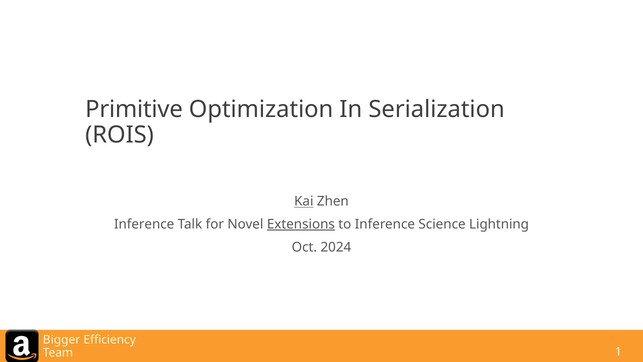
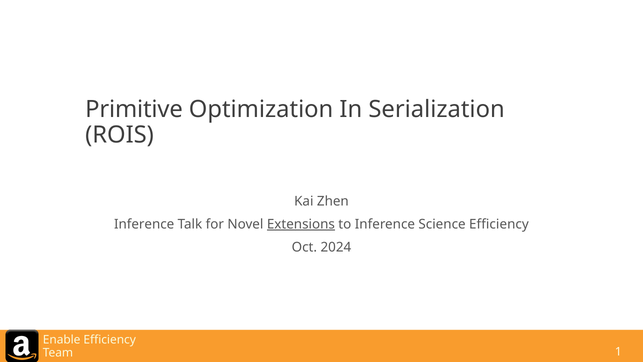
Kai underline: present -> none (304, 201)
Science Lightning: Lightning -> Efficiency (499, 224)
Bigger: Bigger -> Enable (62, 340)
